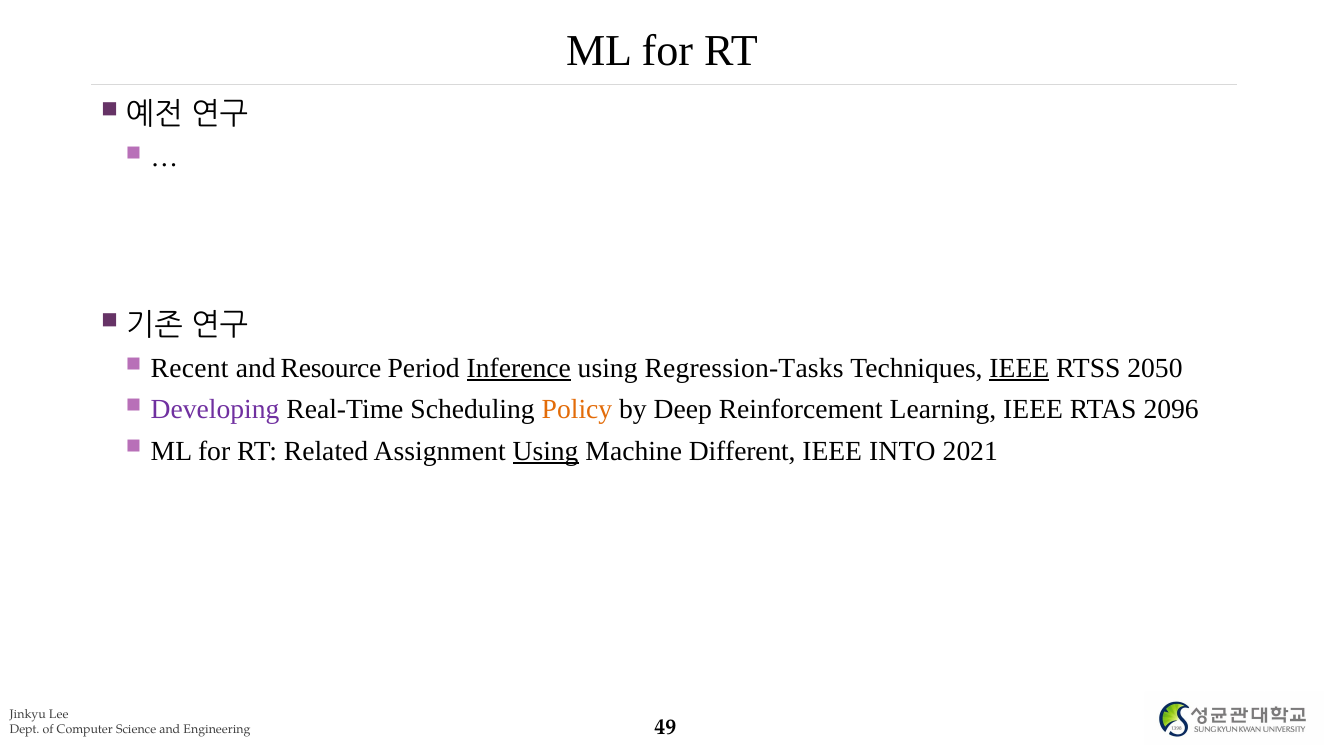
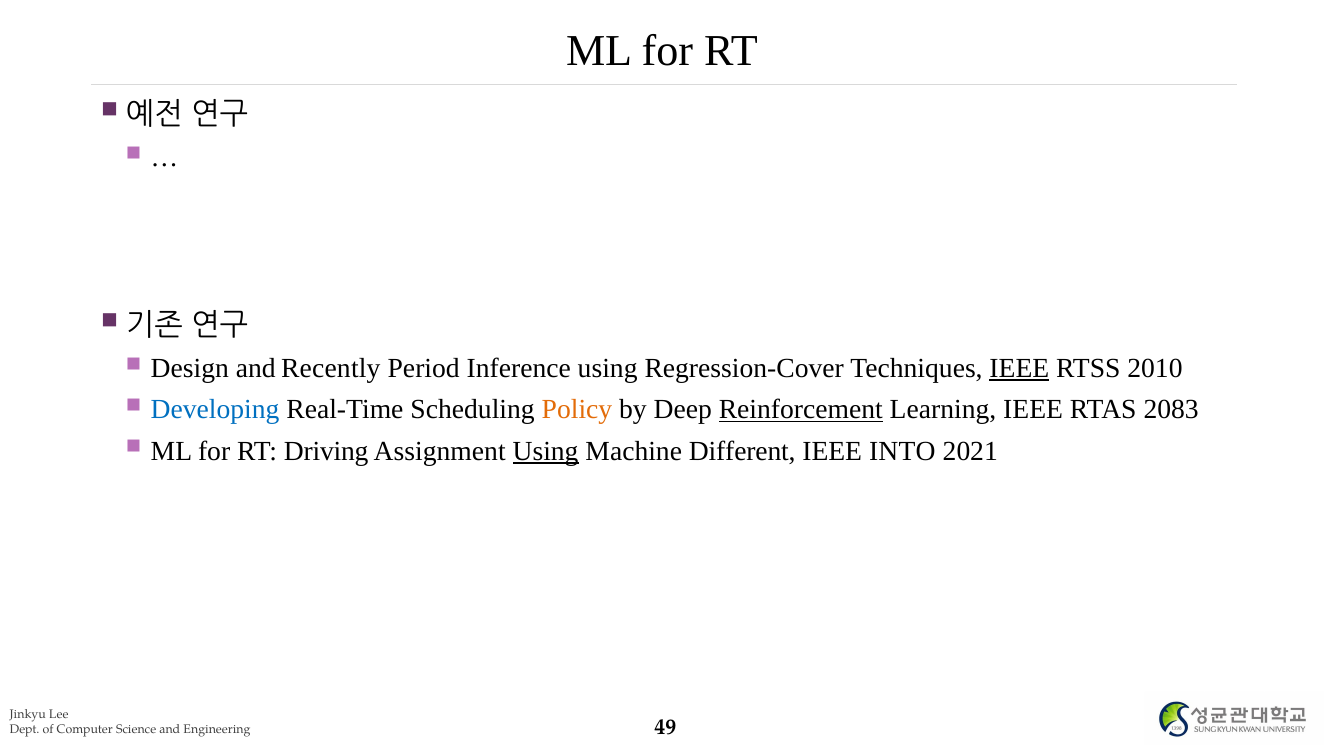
Recent: Recent -> Design (190, 368)
Resource: Resource -> Recently (331, 368)
Inference underline: present -> none (519, 368)
Regression-Tasks: Regression-Tasks -> Regression-Cover (744, 368)
2050: 2050 -> 2010 (1155, 368)
Developing colour: purple -> blue (215, 409)
Reinforcement underline: none -> present (801, 409)
2096: 2096 -> 2083 (1171, 409)
Related: Related -> Driving (326, 451)
